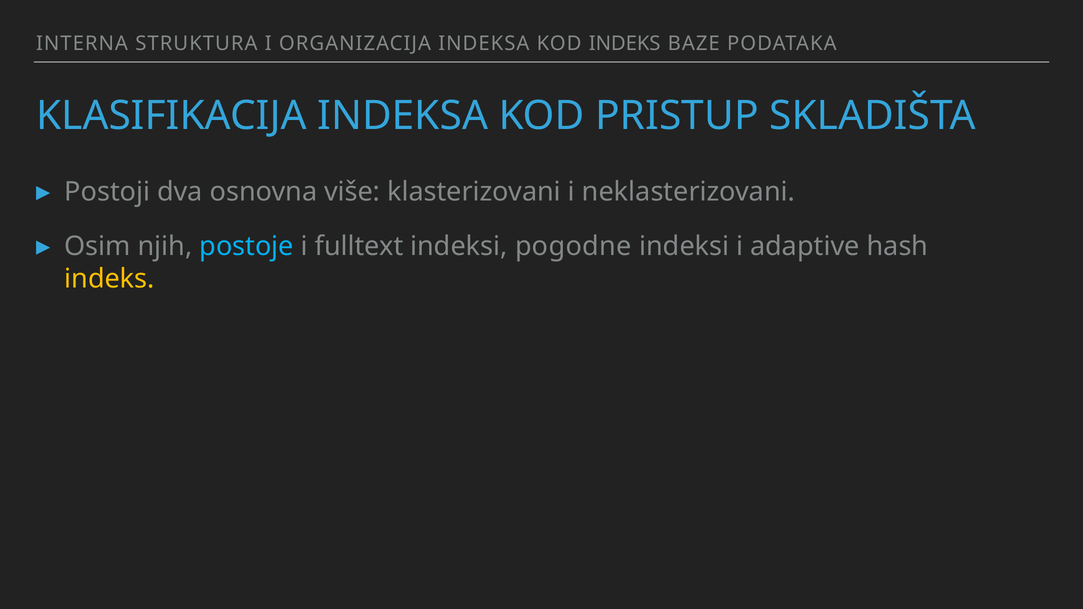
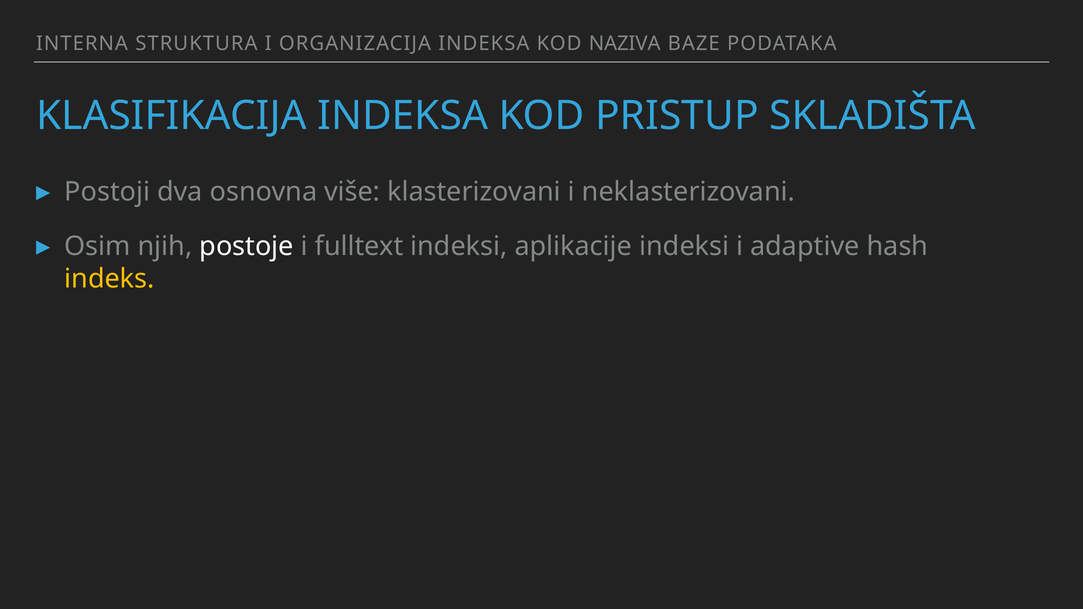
KOD INDEKS: INDEKS -> NAZIVA (625, 44)
postoje colour: light blue -> white (247, 246)
pogodne: pogodne -> aplikacije (573, 246)
